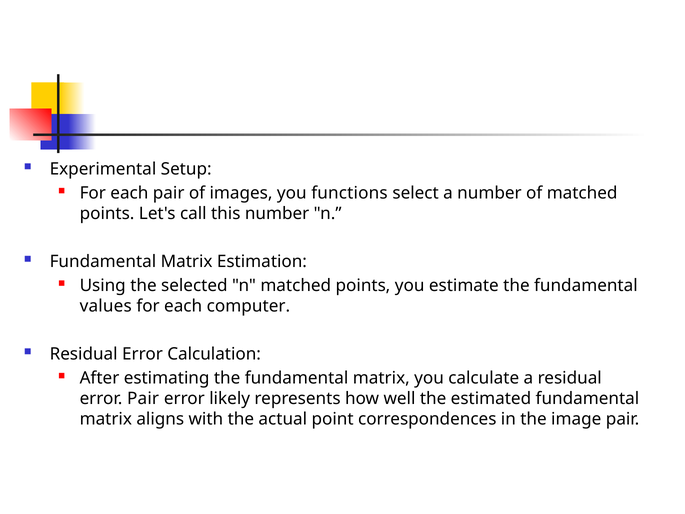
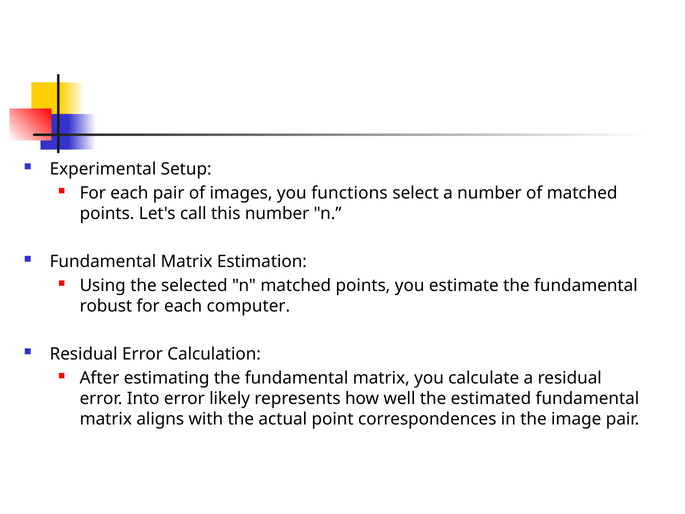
values: values -> robust (106, 306)
error Pair: Pair -> Into (143, 398)
